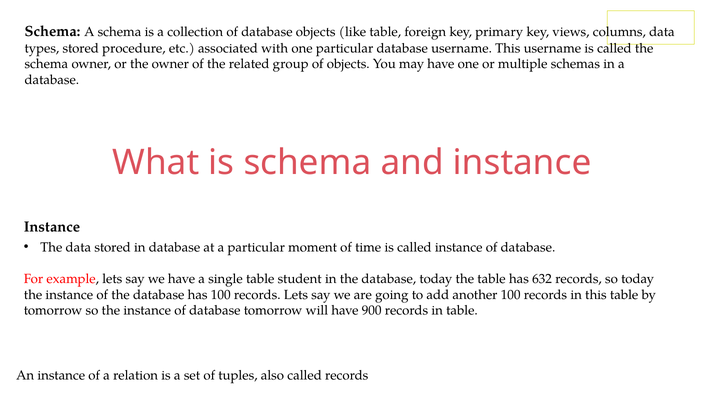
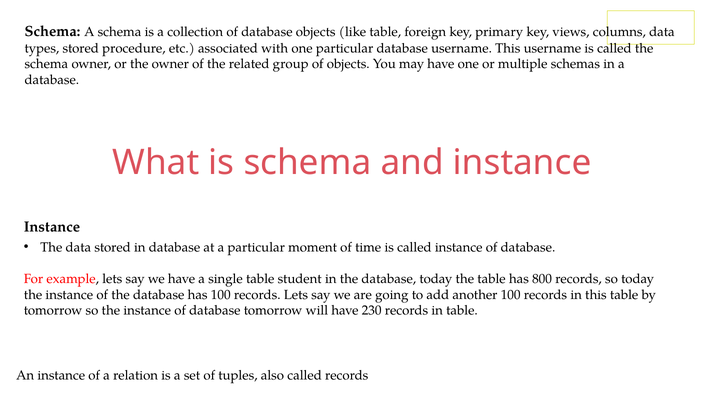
632: 632 -> 800 (542, 279)
900: 900 -> 230 (372, 311)
